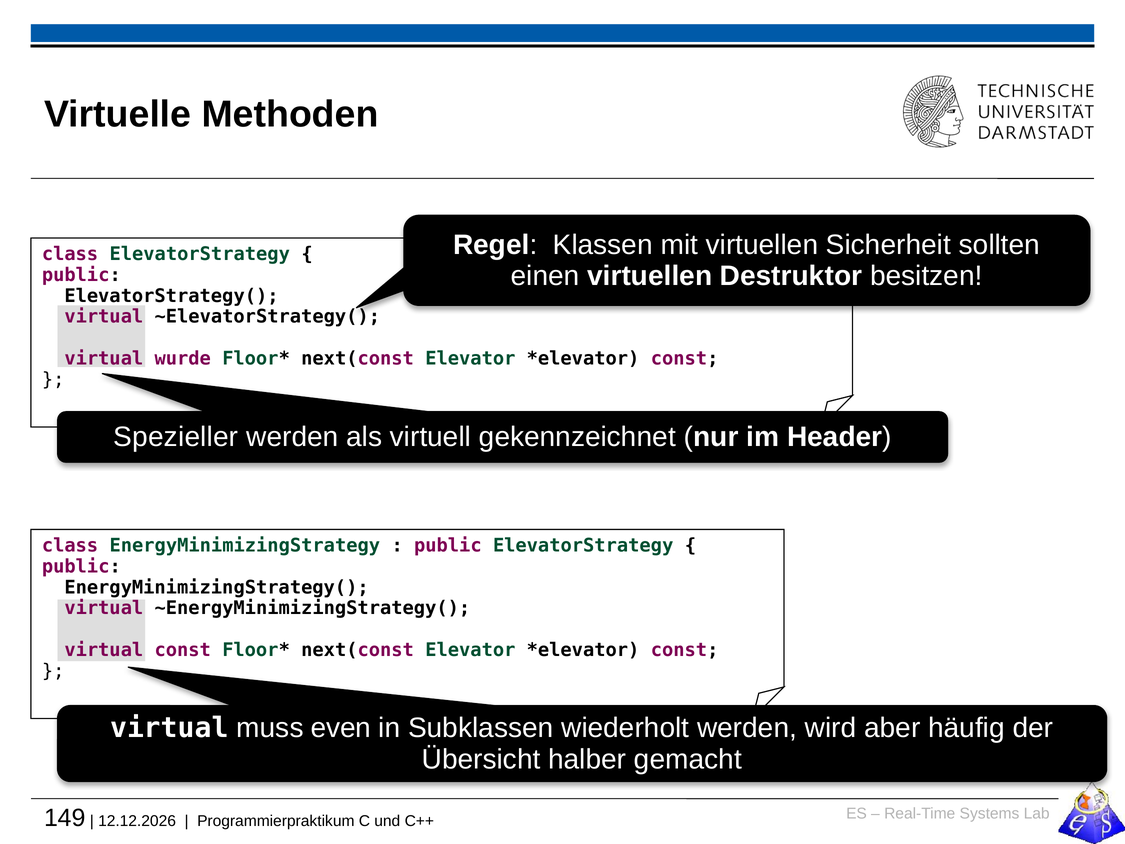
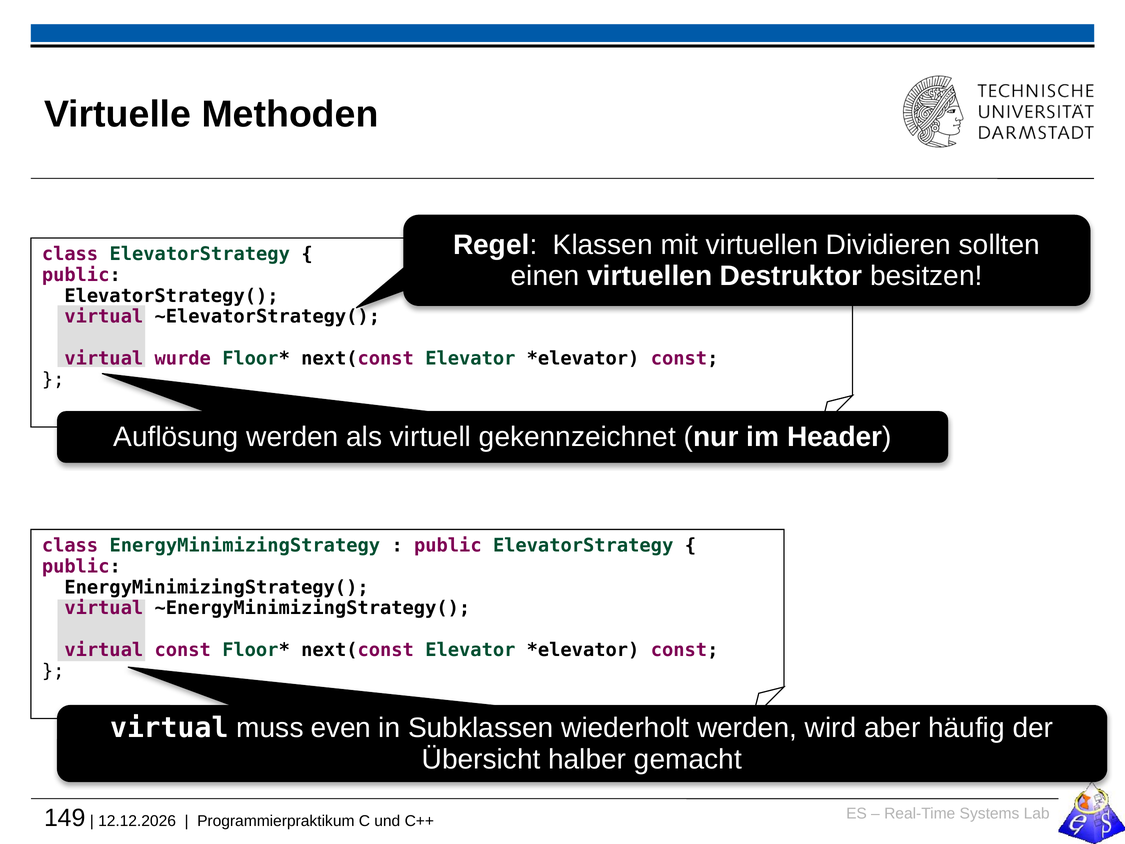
Sicherheit: Sicherheit -> Dividieren (888, 245)
Spezieller: Spezieller -> Auflösung (176, 437)
